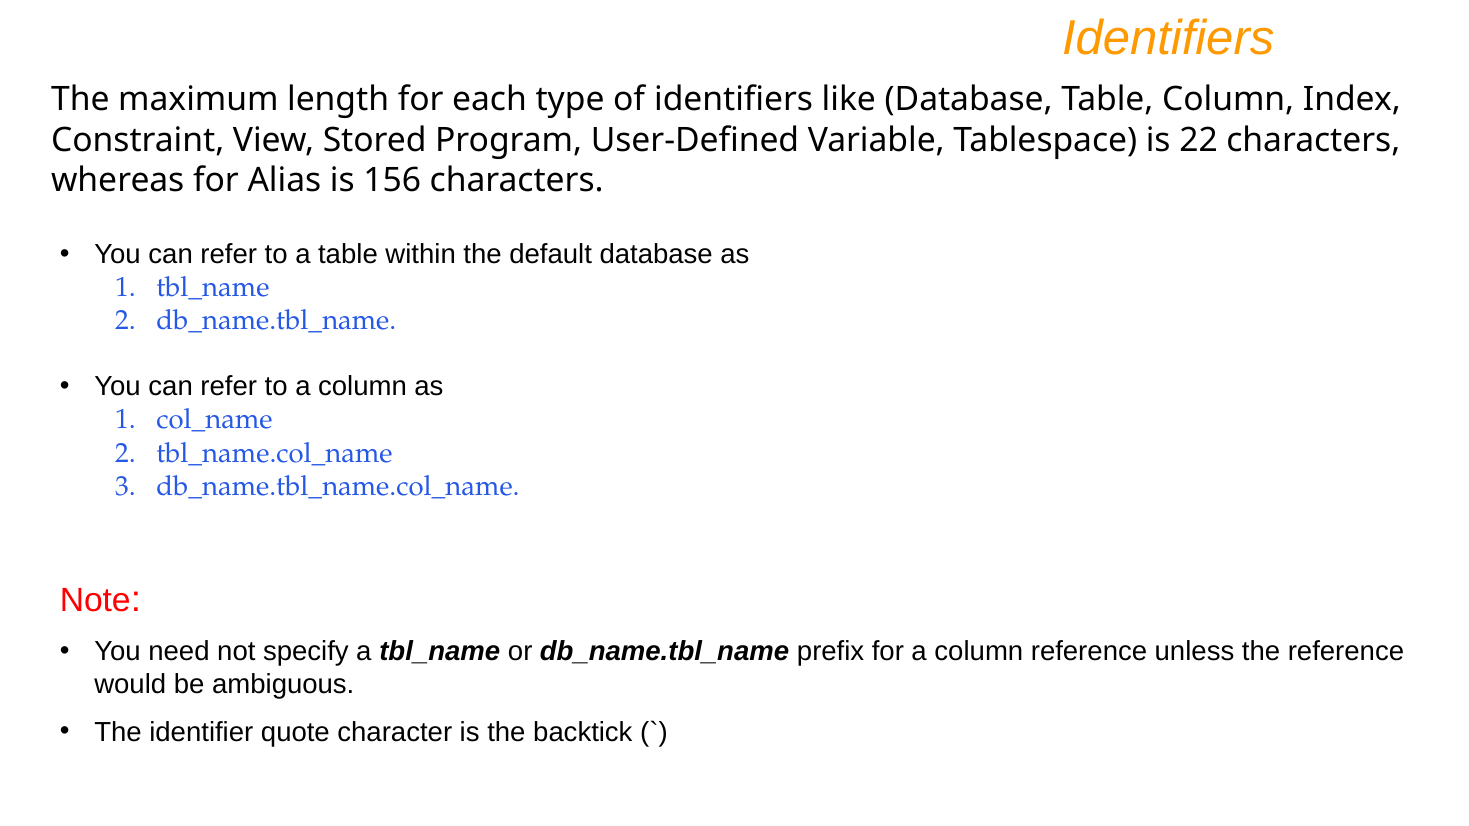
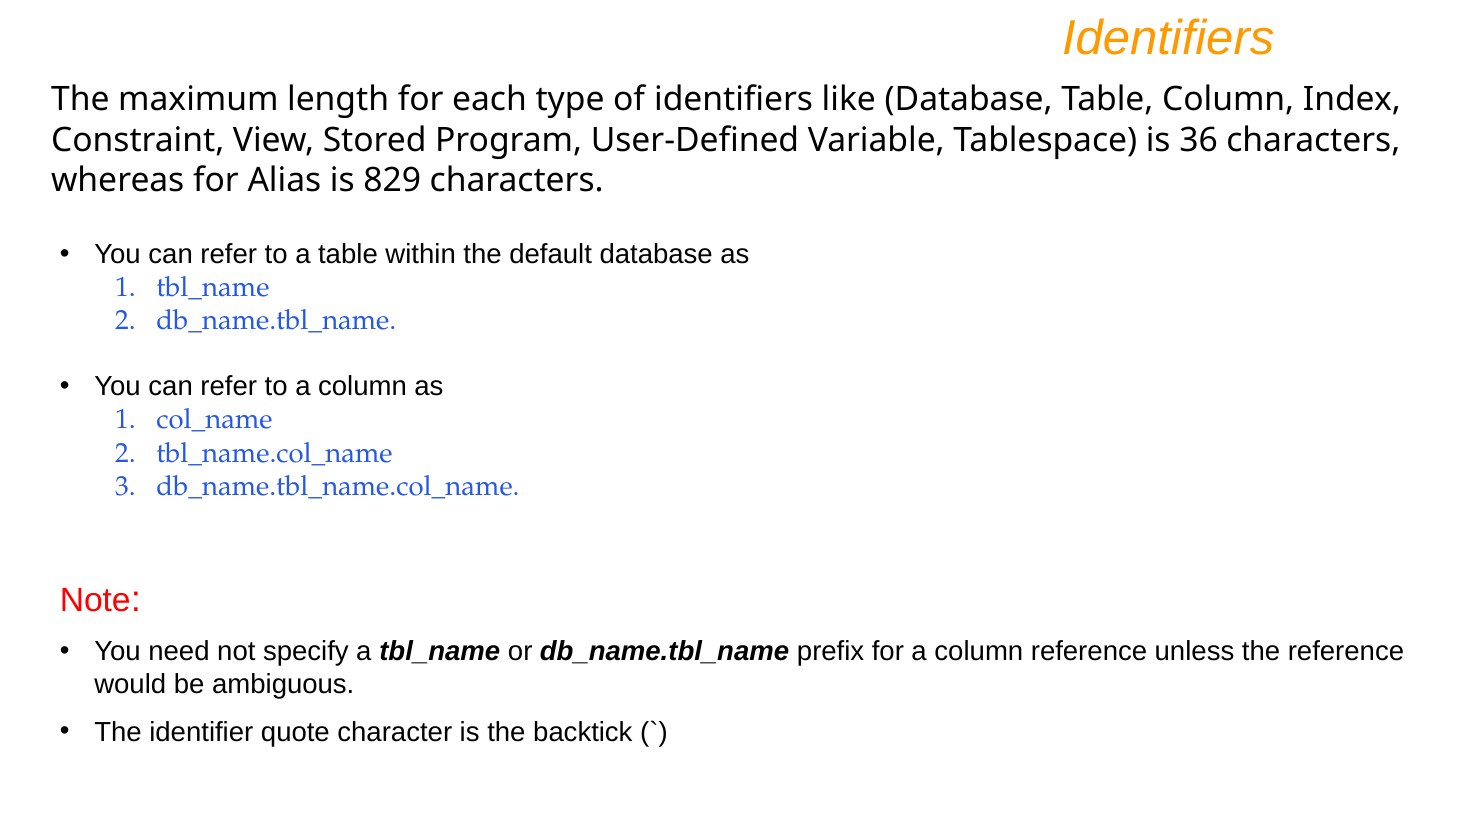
22: 22 -> 36 (1199, 140)
156: 156 -> 829 (392, 180)
